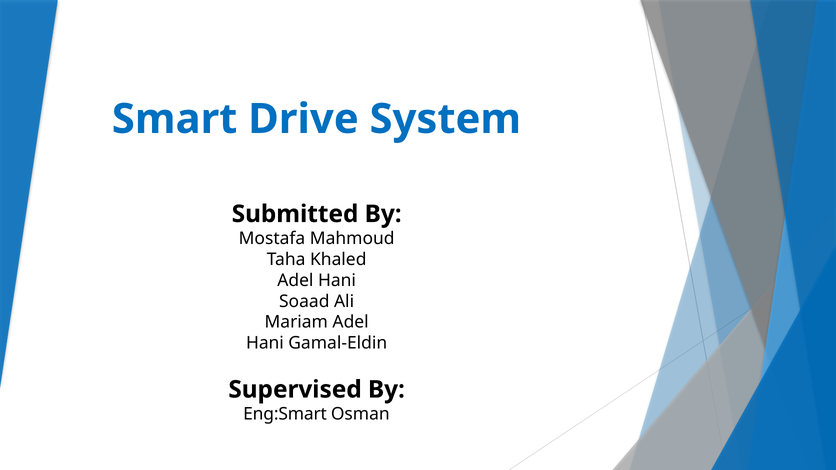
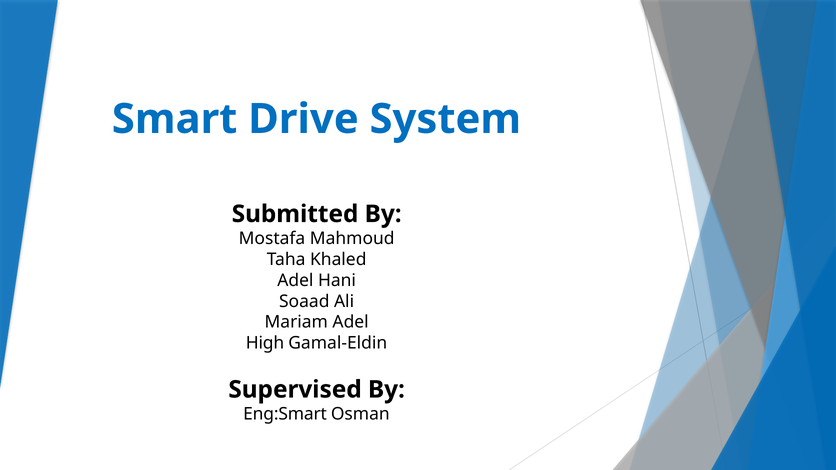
Hani: Hani -> High (265, 343)
